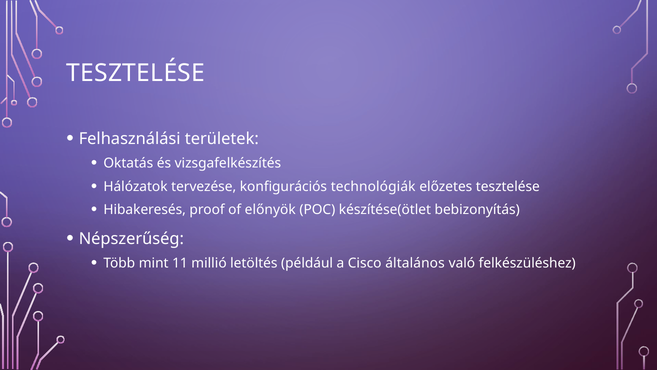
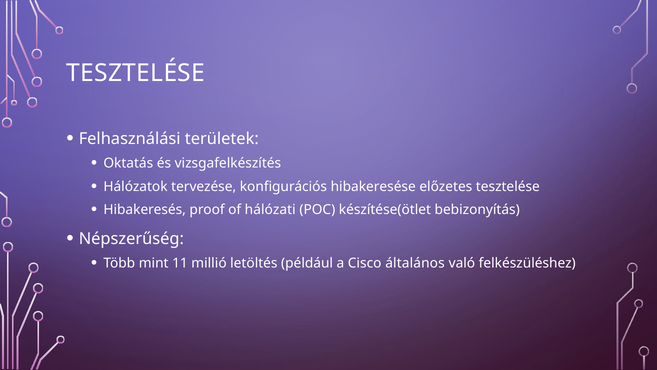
technológiák: technológiák -> hibakeresése (373, 186)
előnyök: előnyök -> hálózati (270, 209)
